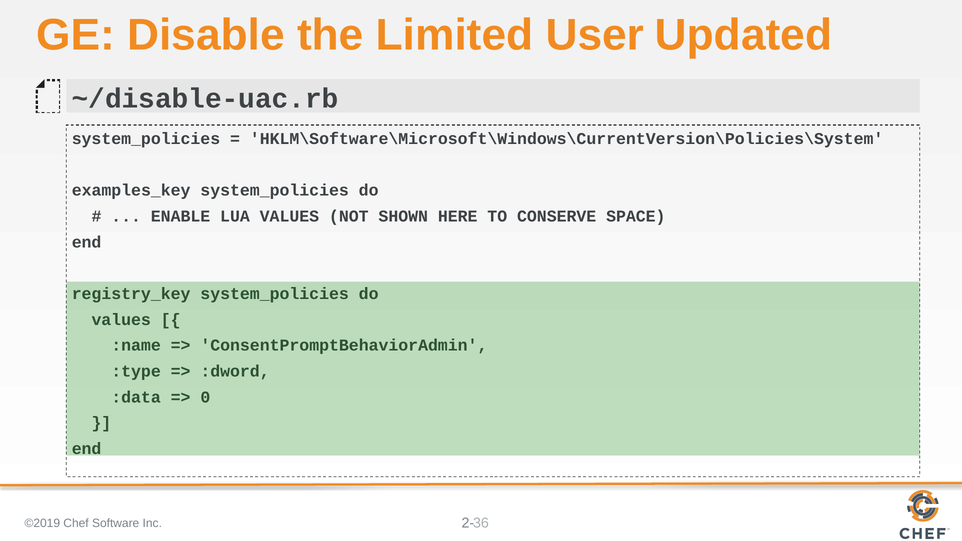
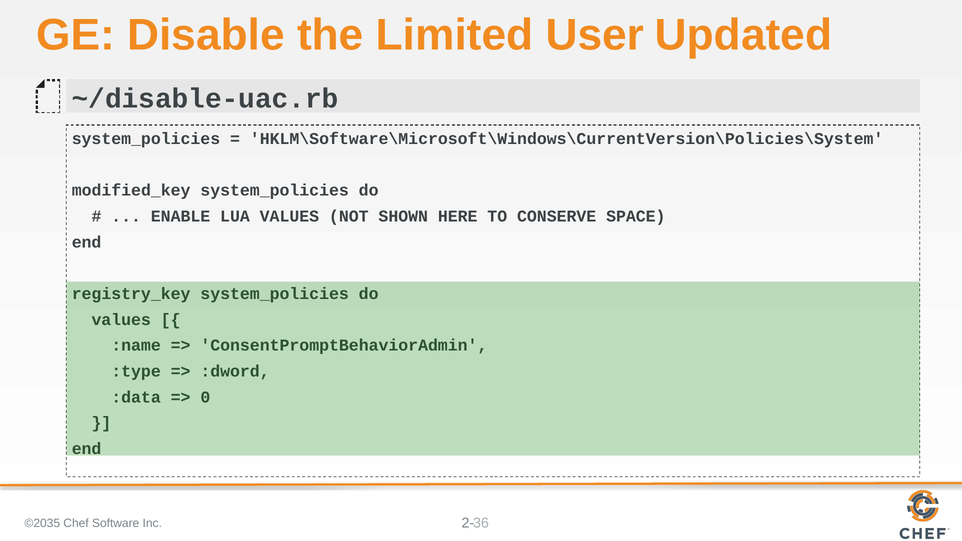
examples_key: examples_key -> modified_key (131, 191)
©2019: ©2019 -> ©2035 (42, 524)
